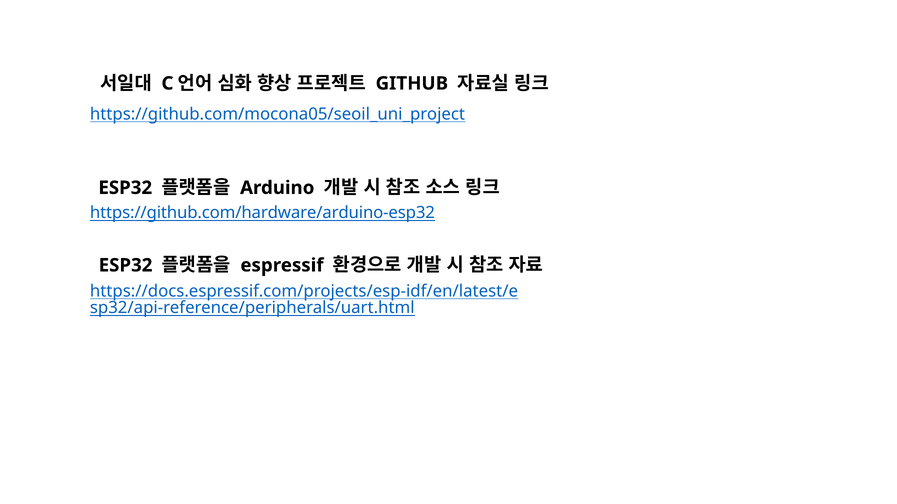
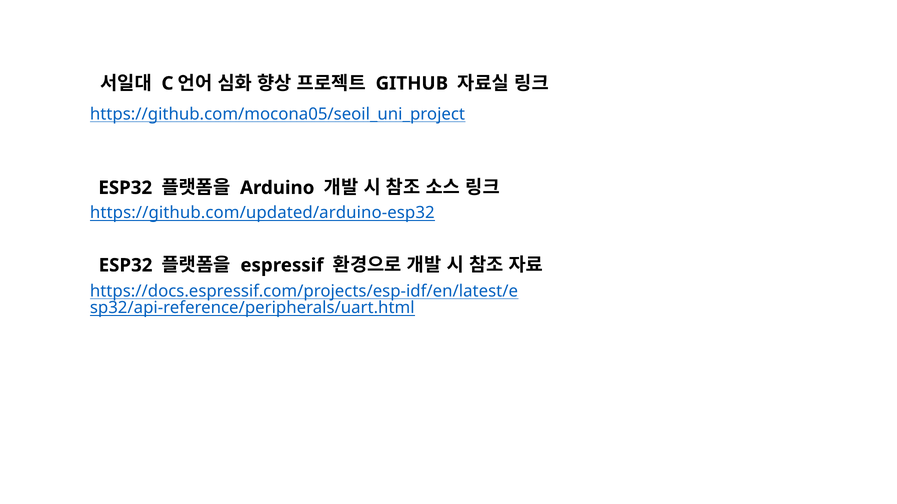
https://github.com/hardware/arduino-esp32: https://github.com/hardware/arduino-esp32 -> https://github.com/updated/arduino-esp32 (262, 213)
